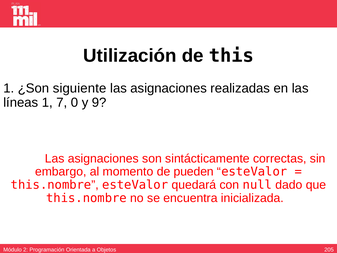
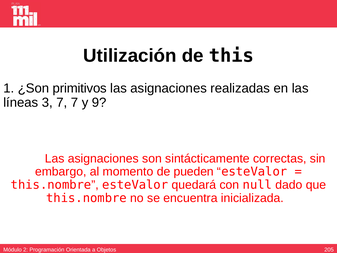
siguiente: siguiente -> primitivos (80, 88)
líneas 1: 1 -> 3 (47, 102)
7 0: 0 -> 7 (75, 102)
